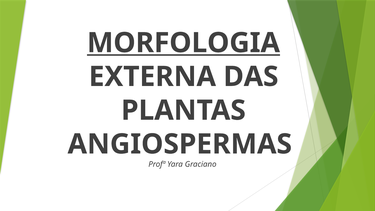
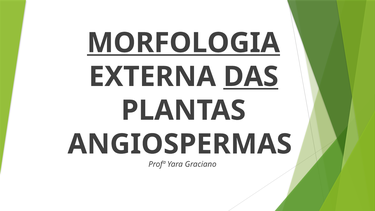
DAS underline: none -> present (251, 77)
